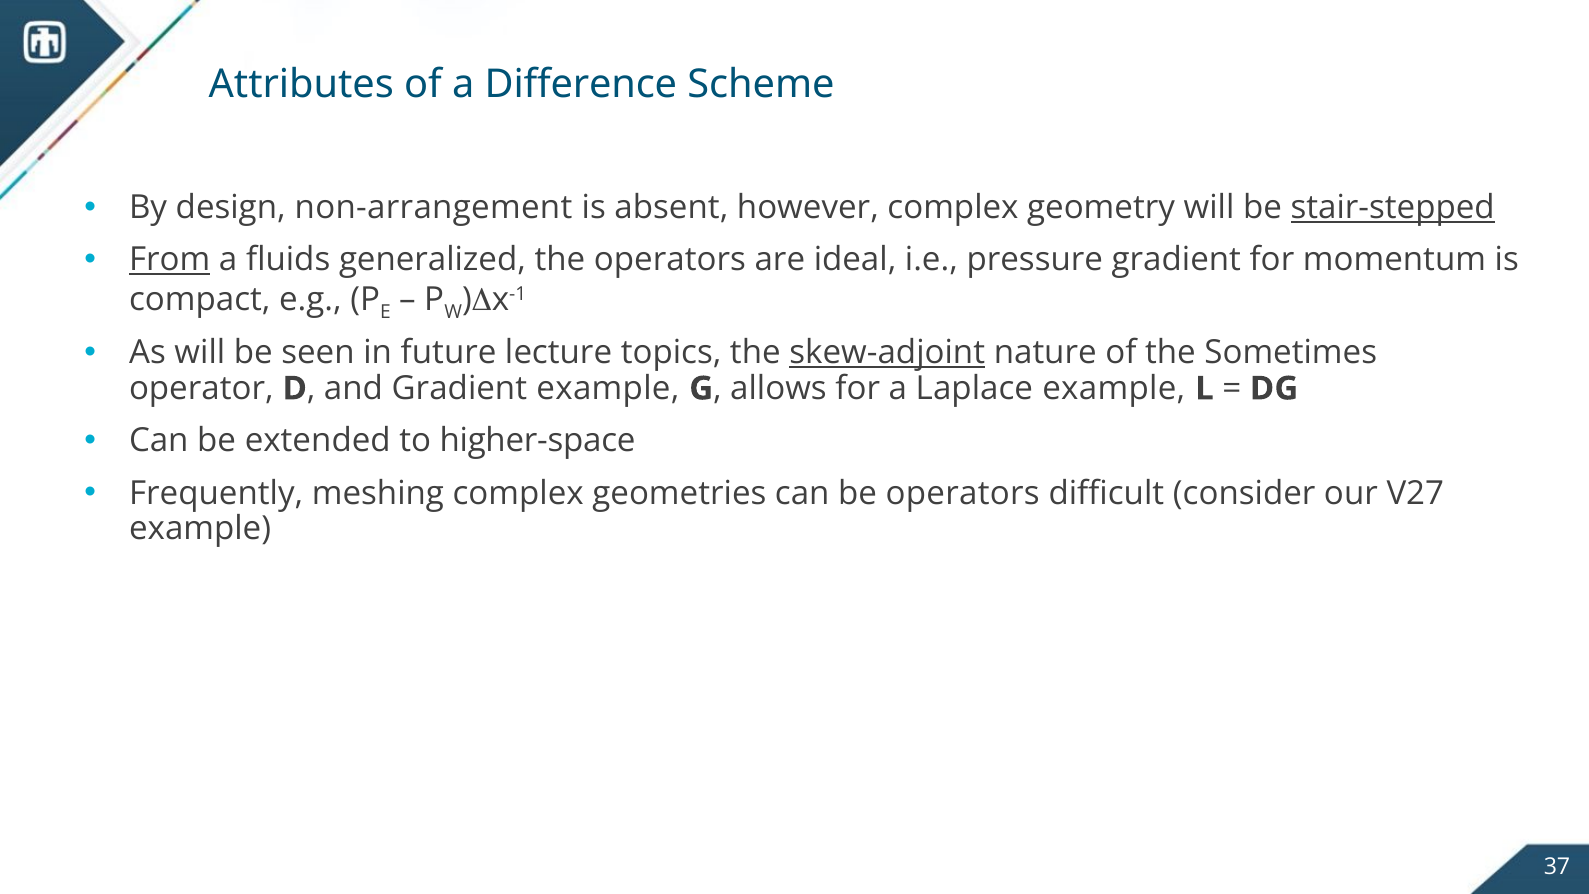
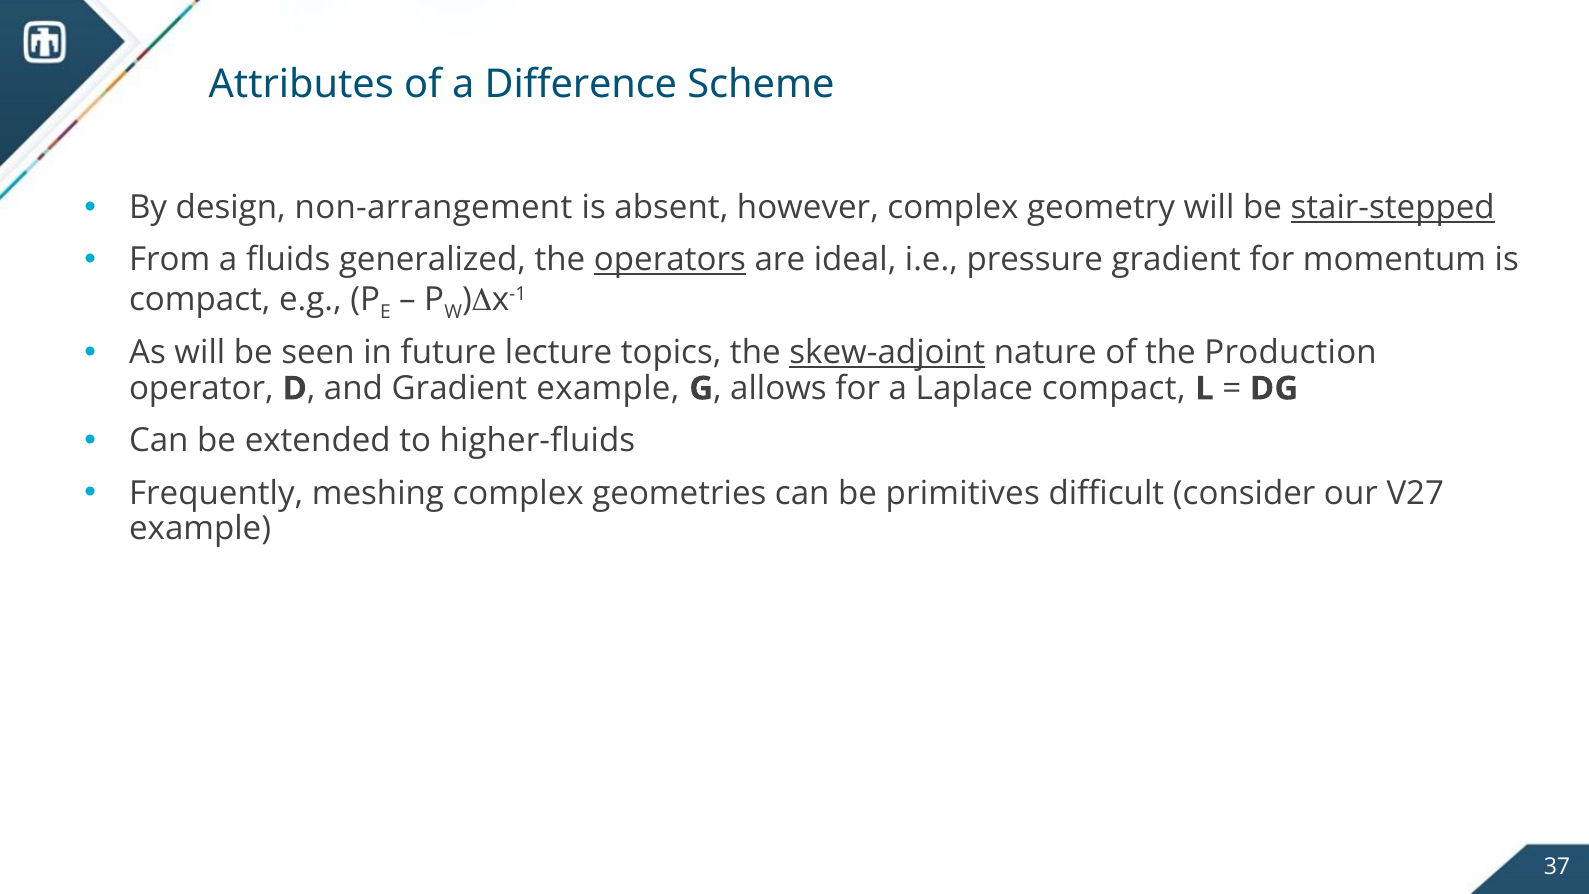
From underline: present -> none (170, 260)
operators underline: none -> present (670, 260)
Sometimes: Sometimes -> Production (1291, 353)
Laplace example: example -> compact (1114, 388)
higher-space: higher-space -> higher-fluids (537, 441)
be operators: operators -> primitives (963, 493)
